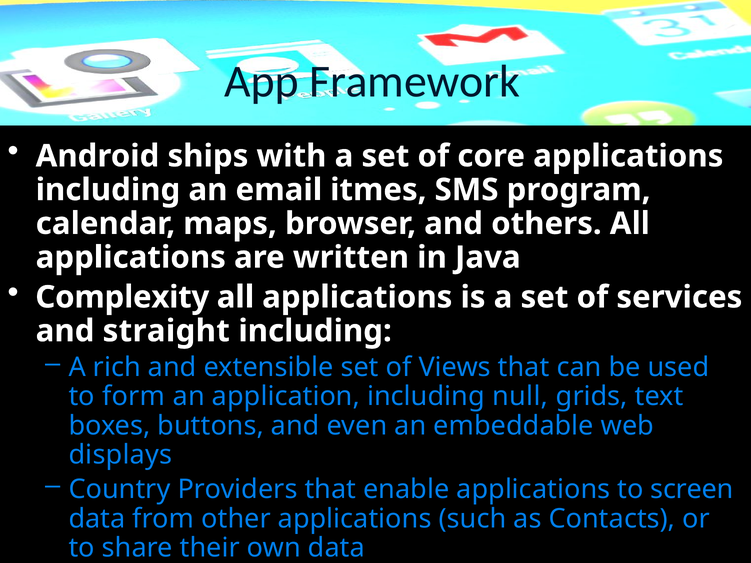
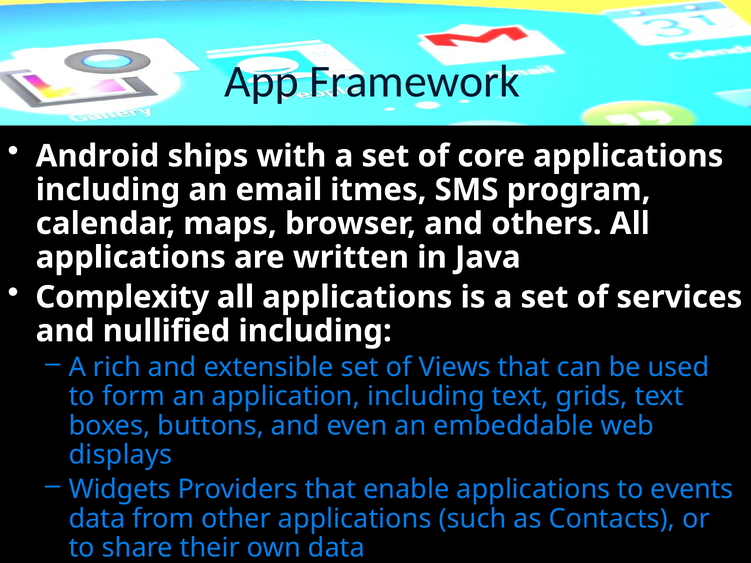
straight: straight -> nullified (166, 331)
including null: null -> text (520, 397)
Country: Country -> Widgets (120, 490)
screen: screen -> events (692, 490)
